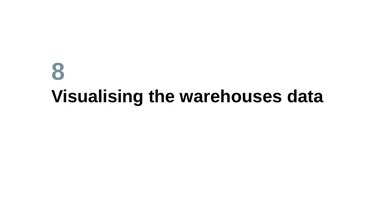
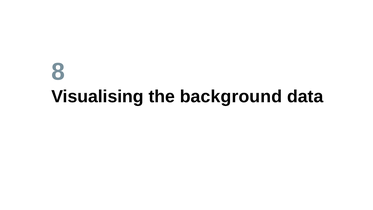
warehouses: warehouses -> background (231, 96)
